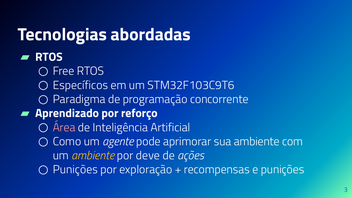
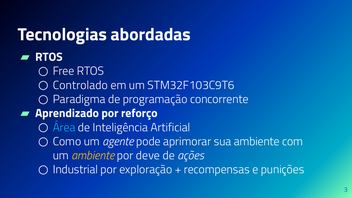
Específicos: Específicos -> Controlado (80, 85)
Área colour: pink -> light blue (64, 127)
Punições: Punições -> Industrial (75, 170)
